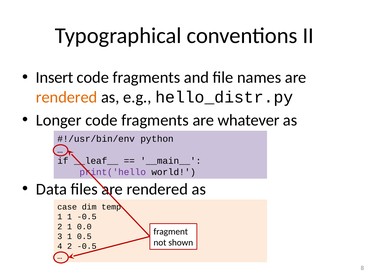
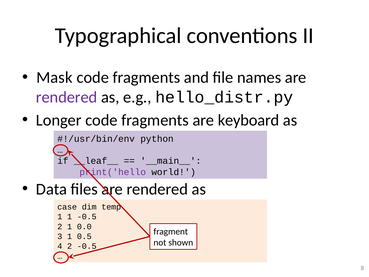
Insert: Insert -> Mask (54, 77)
rendered colour: orange -> purple (67, 97)
whatever: whatever -> keyboard (249, 120)
